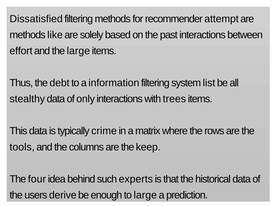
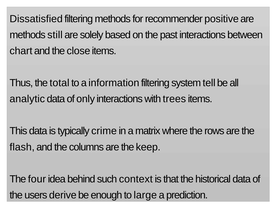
attempt: attempt -> positive (222, 19)
like: like -> still (55, 35)
effort: effort -> chart (21, 51)
the large: large -> close (78, 51)
debt: debt -> total (59, 83)
list: list -> tell (209, 83)
stealthy: stealthy -> analytic (27, 99)
tools: tools -> flash (22, 147)
experts: experts -> context (136, 179)
